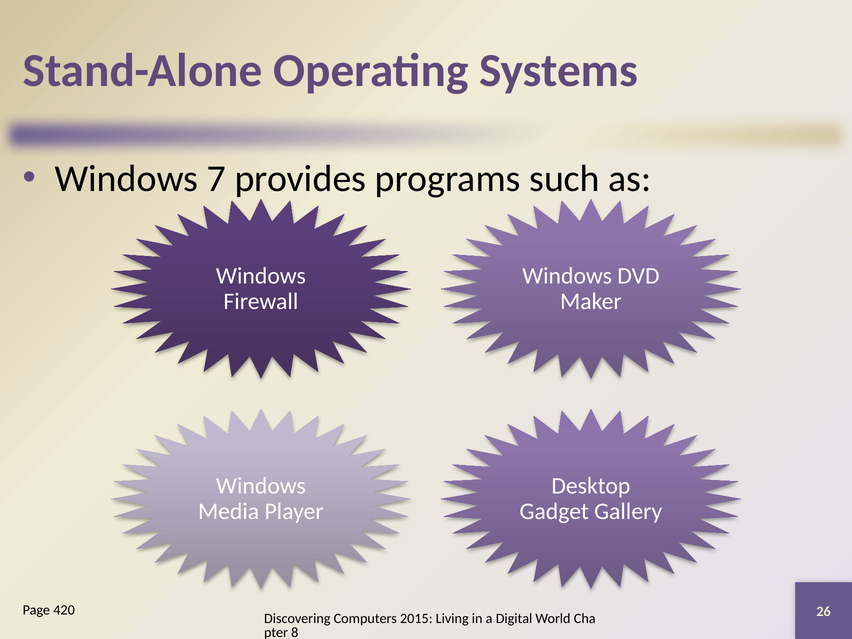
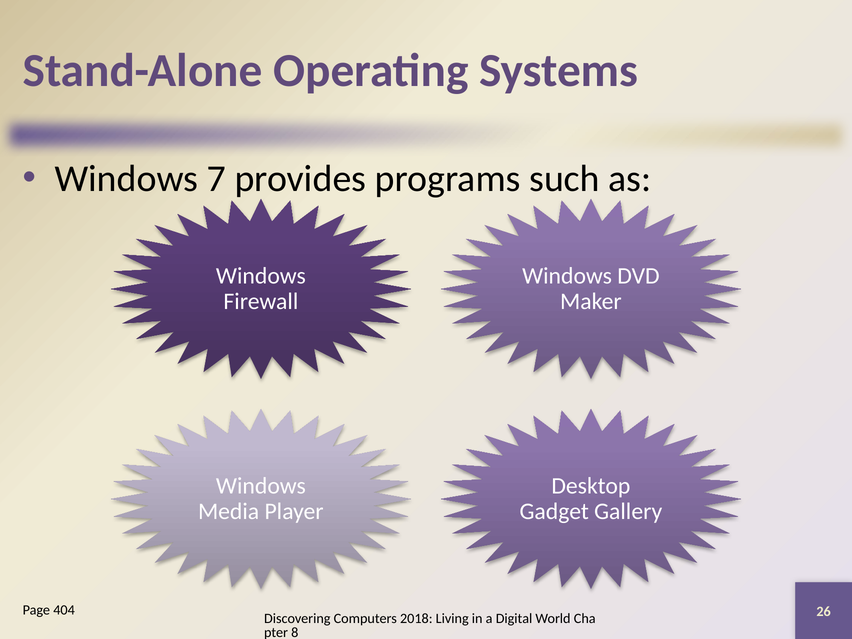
420: 420 -> 404 (64, 610)
2015: 2015 -> 2018 (416, 619)
